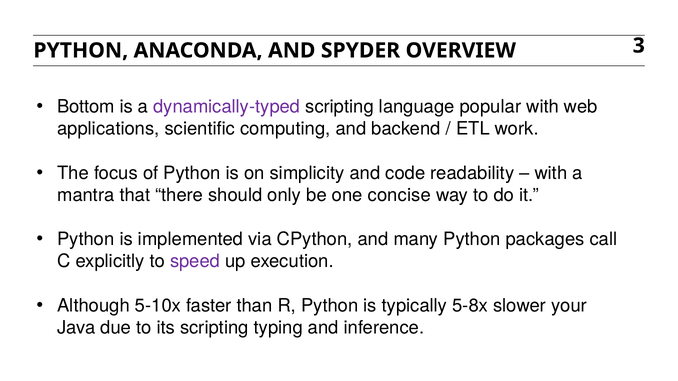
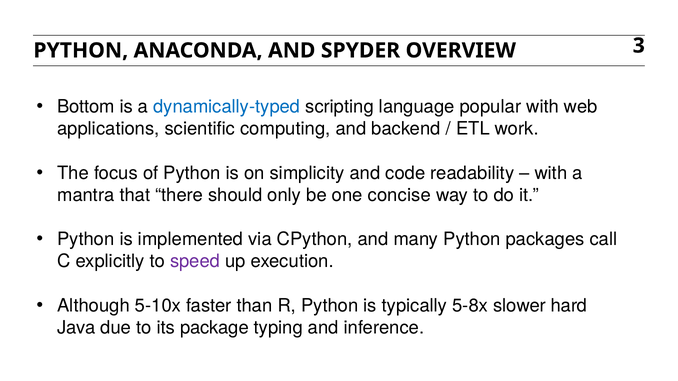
dynamically-typed colour: purple -> blue (227, 107)
your: your -> hard (569, 305)
its scripting: scripting -> package (214, 327)
